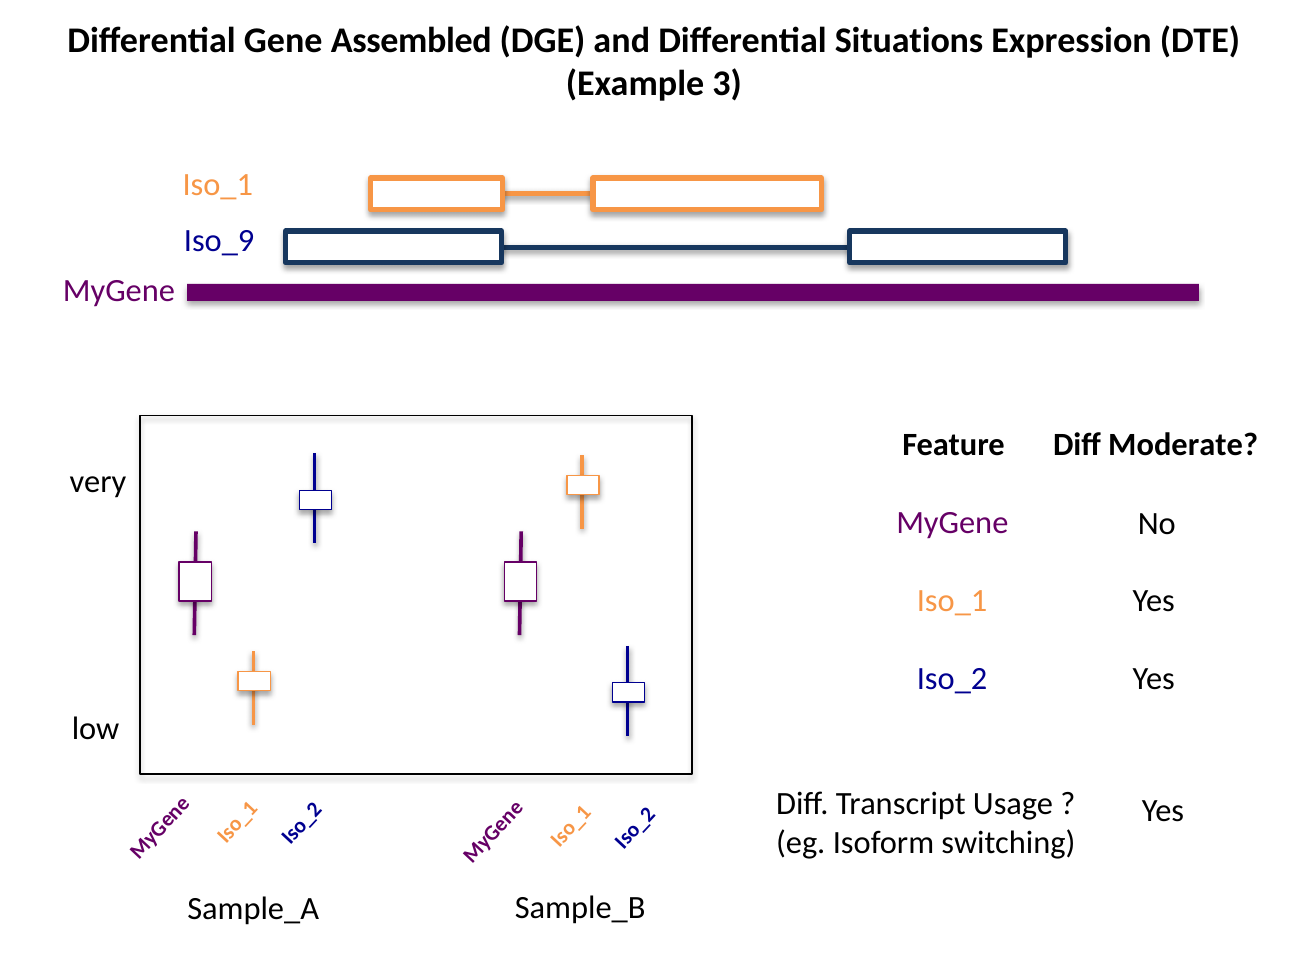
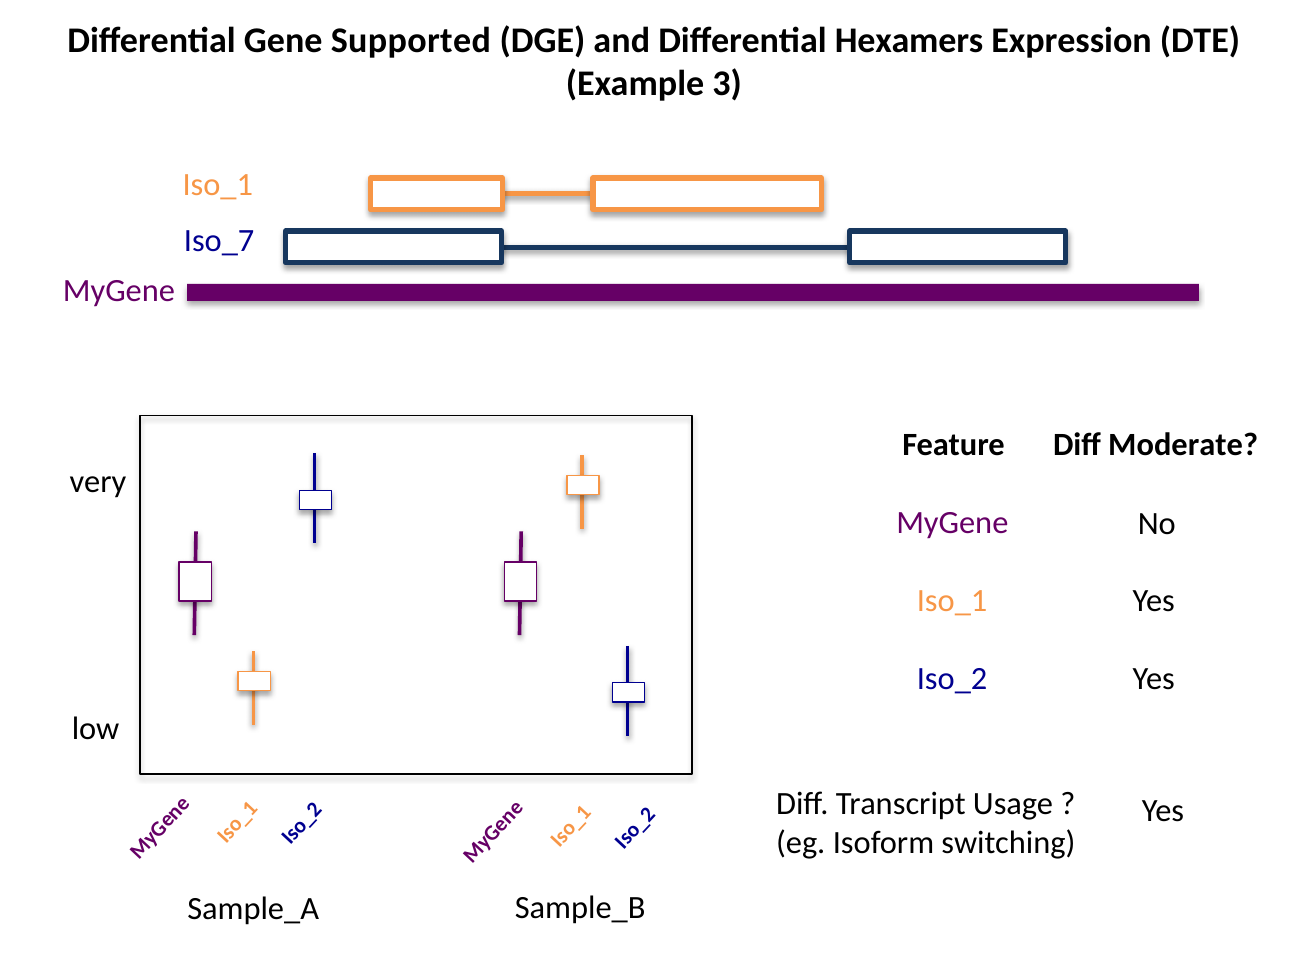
Assembled: Assembled -> Supported (411, 41)
Situations: Situations -> Hexamers (909, 41)
Iso_9: Iso_9 -> Iso_7 (219, 241)
